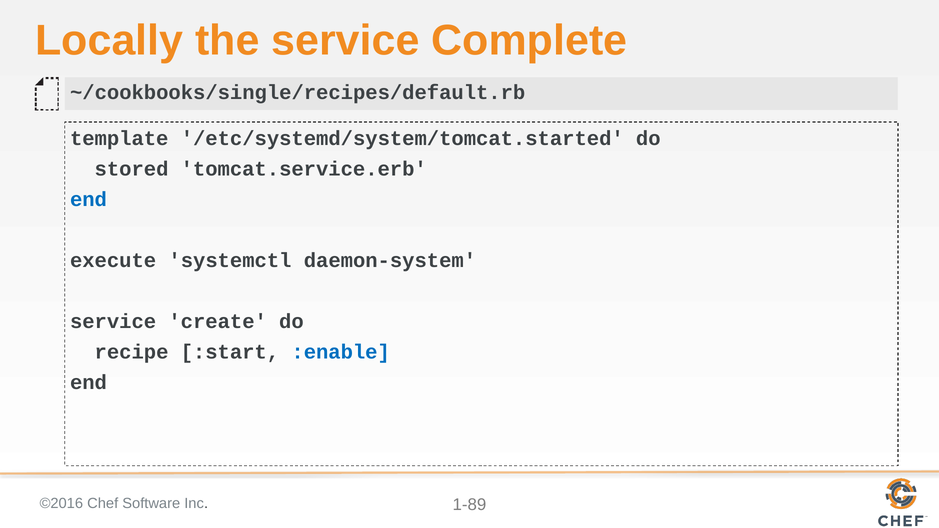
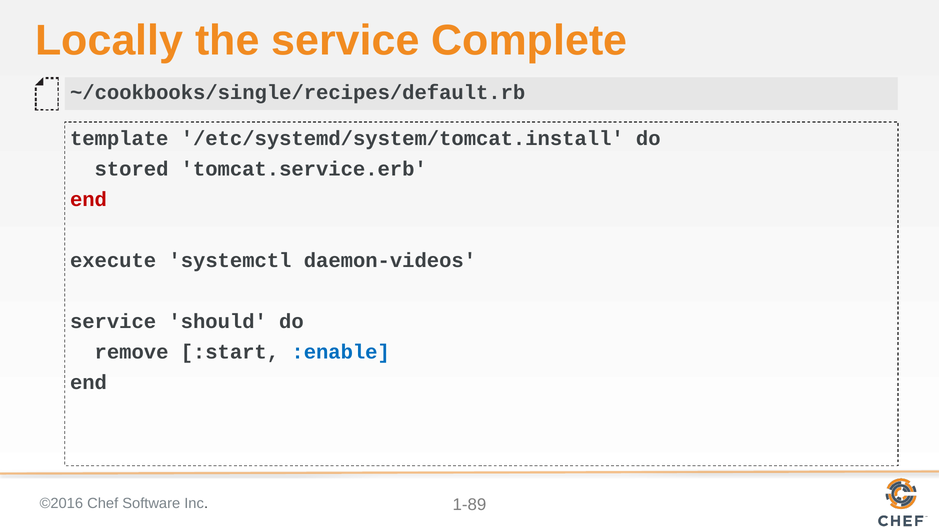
/etc/systemd/system/tomcat.started: /etc/systemd/system/tomcat.started -> /etc/systemd/system/tomcat.install (402, 139)
end colour: blue -> red (88, 200)
daemon-system: daemon-system -> daemon-videos (390, 261)
create: create -> should (218, 322)
recipe: recipe -> remove (132, 352)
